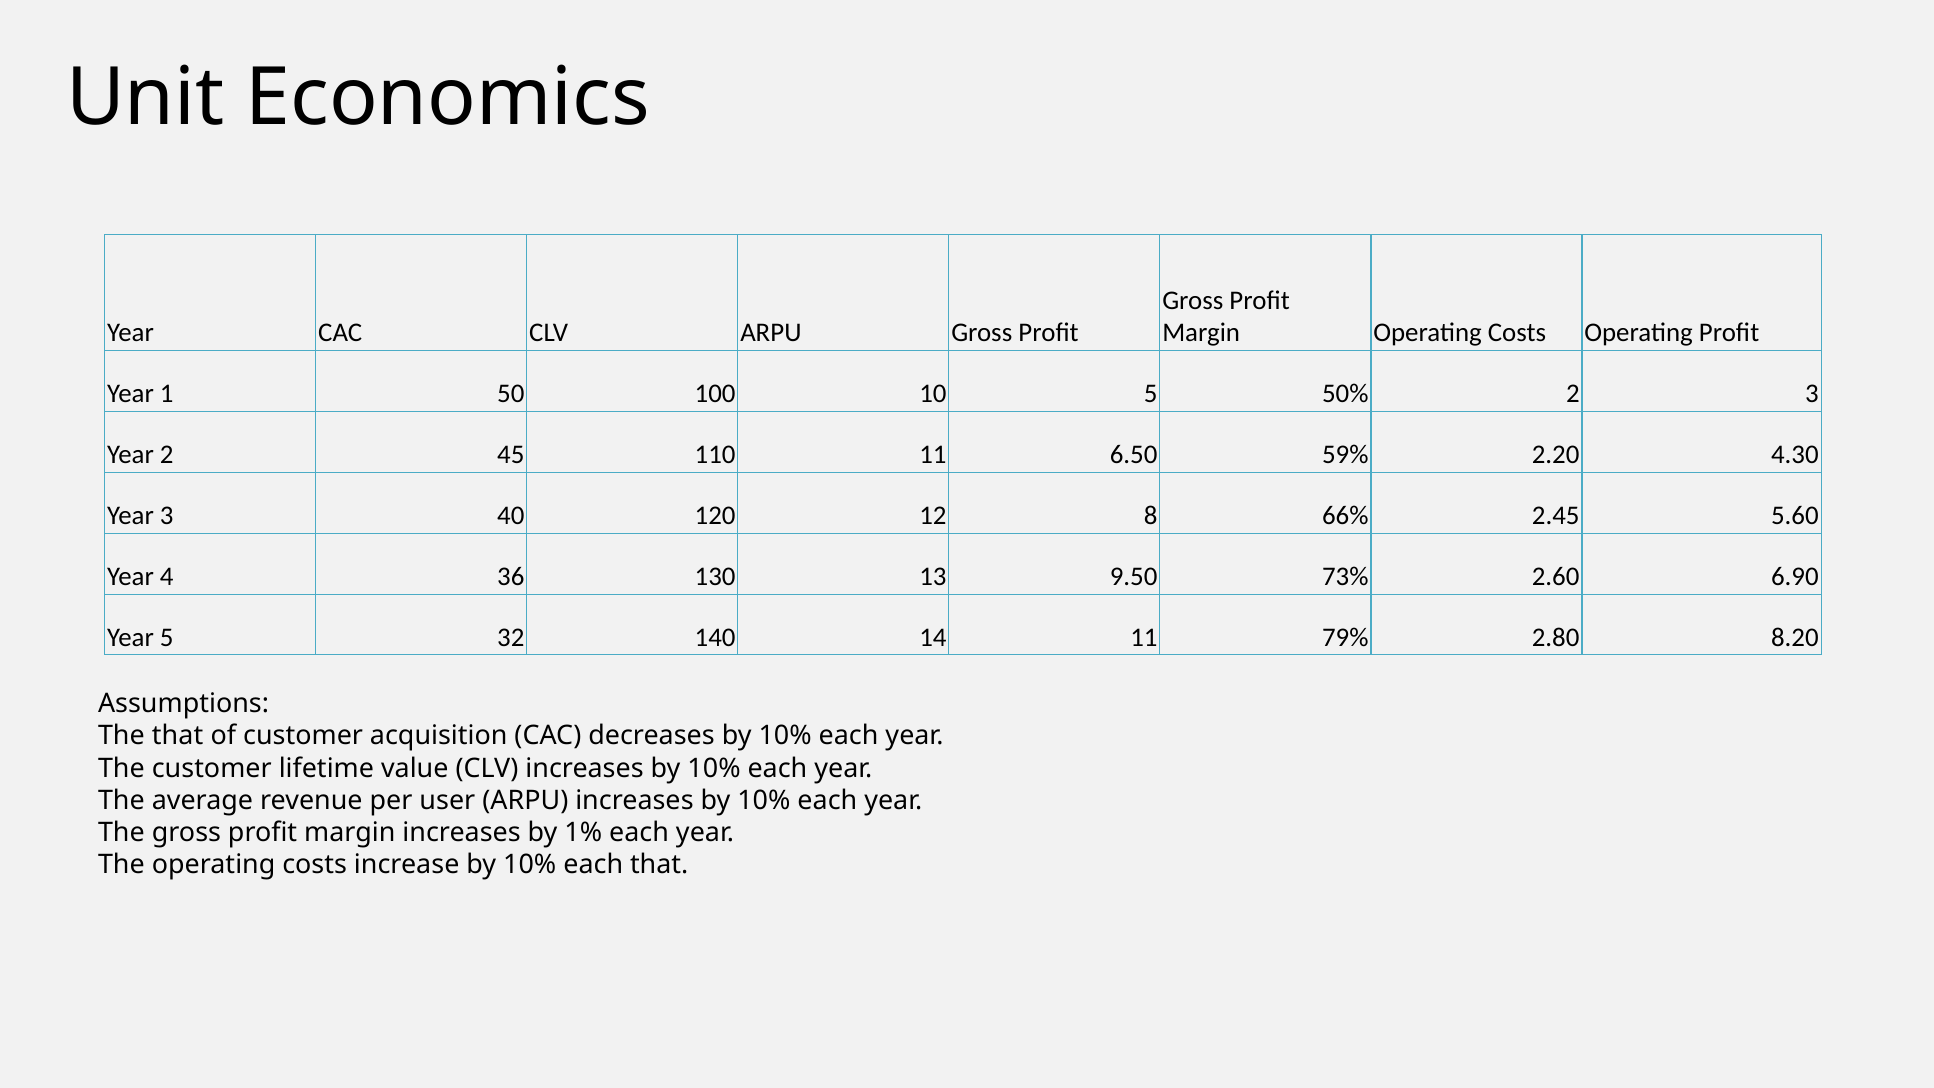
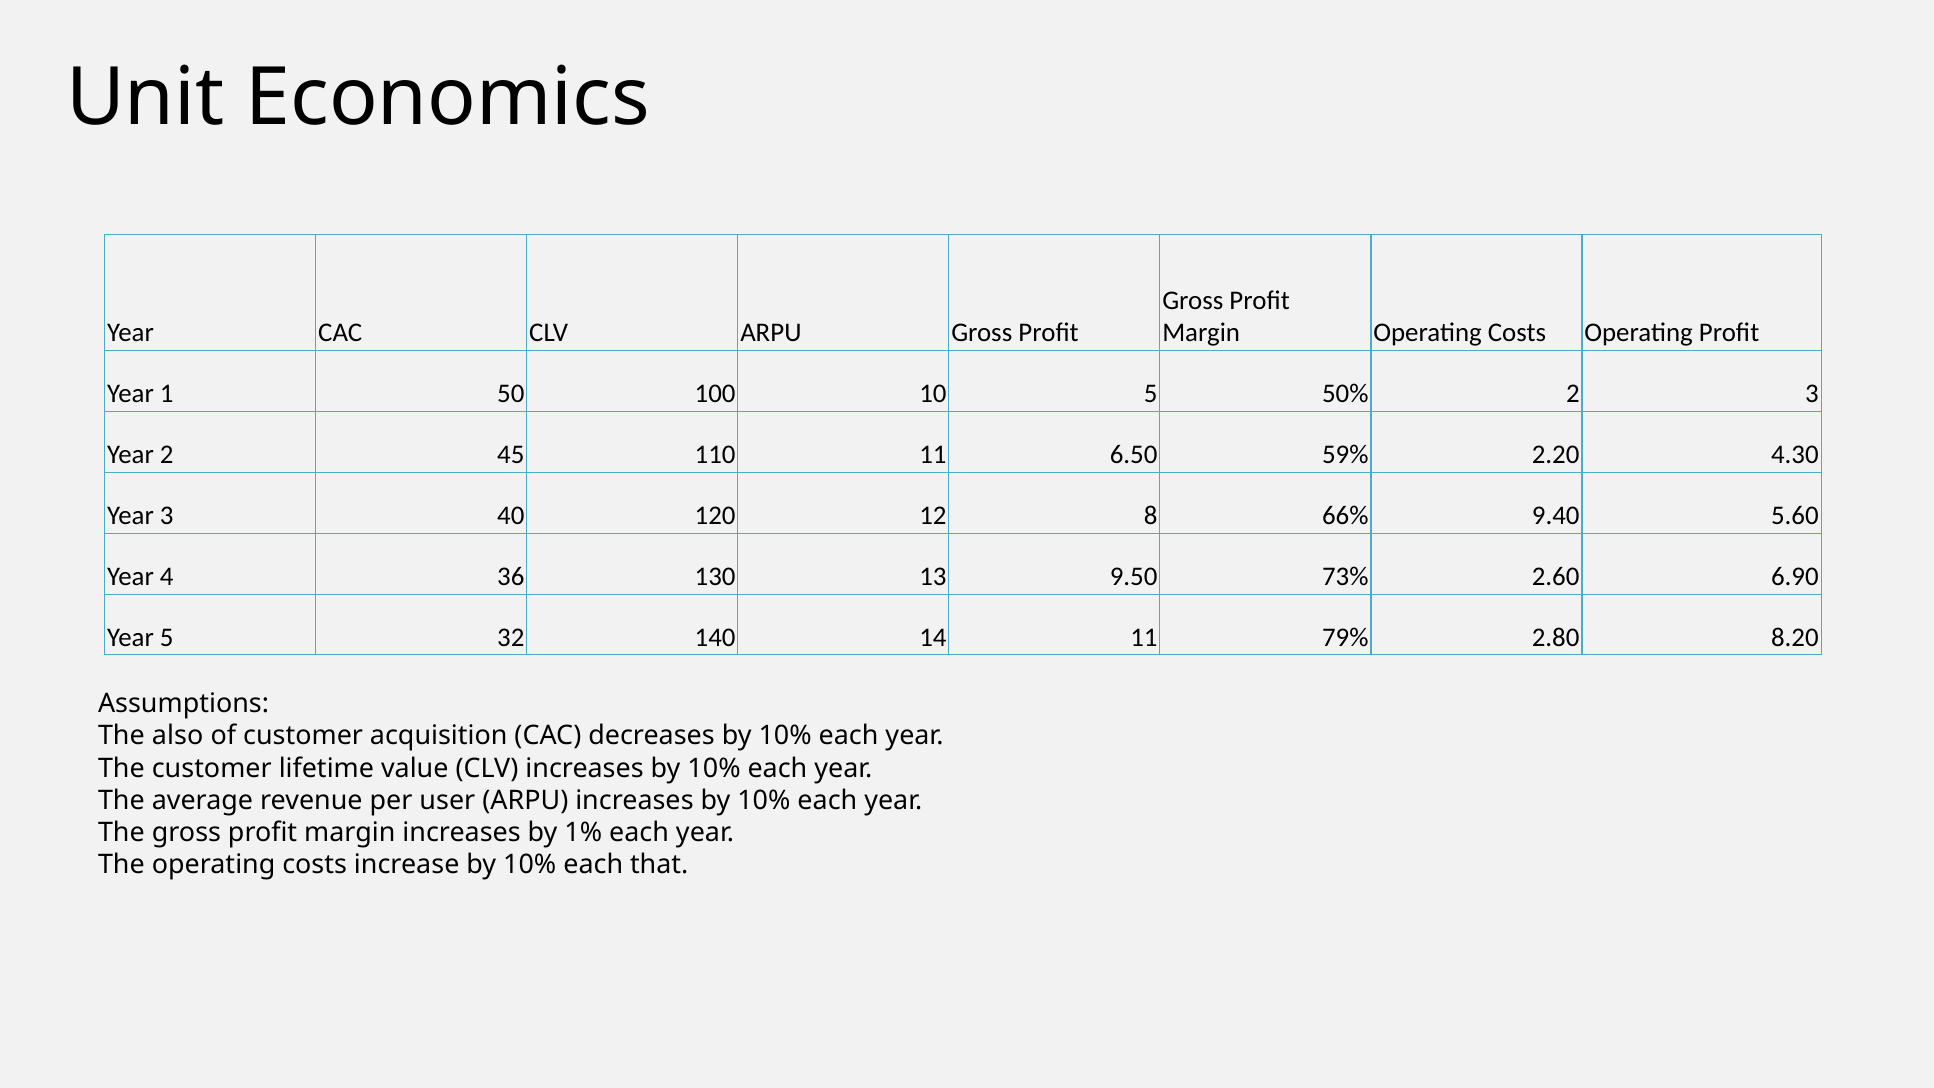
2.45: 2.45 -> 9.40 (1556, 515)
The that: that -> also (178, 736)
